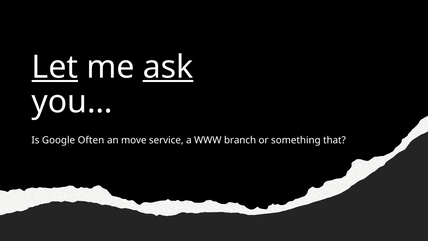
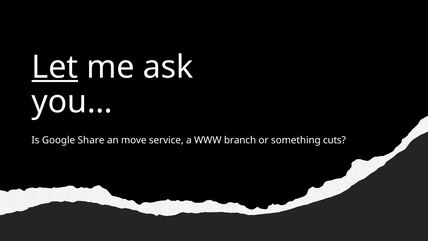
ask underline: present -> none (168, 67)
Often: Often -> Share (91, 140)
that: that -> cuts (334, 140)
